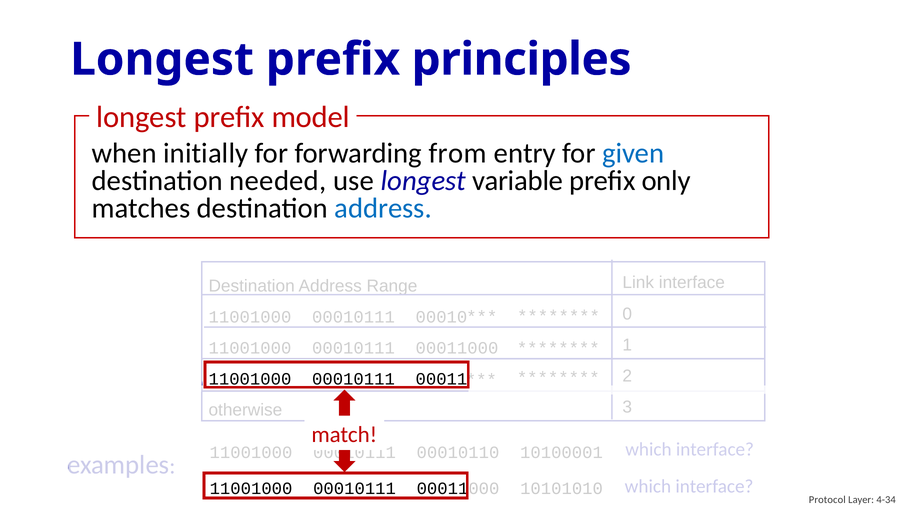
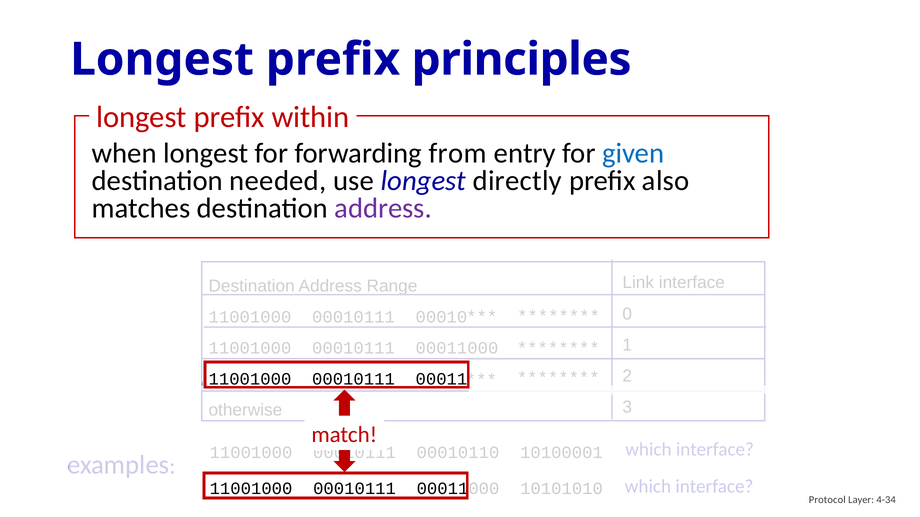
model: model -> within (311, 117)
when initially: initially -> longest (206, 153)
variable: variable -> directly (517, 181)
only: only -> also (666, 181)
address colour: blue -> purple (383, 209)
